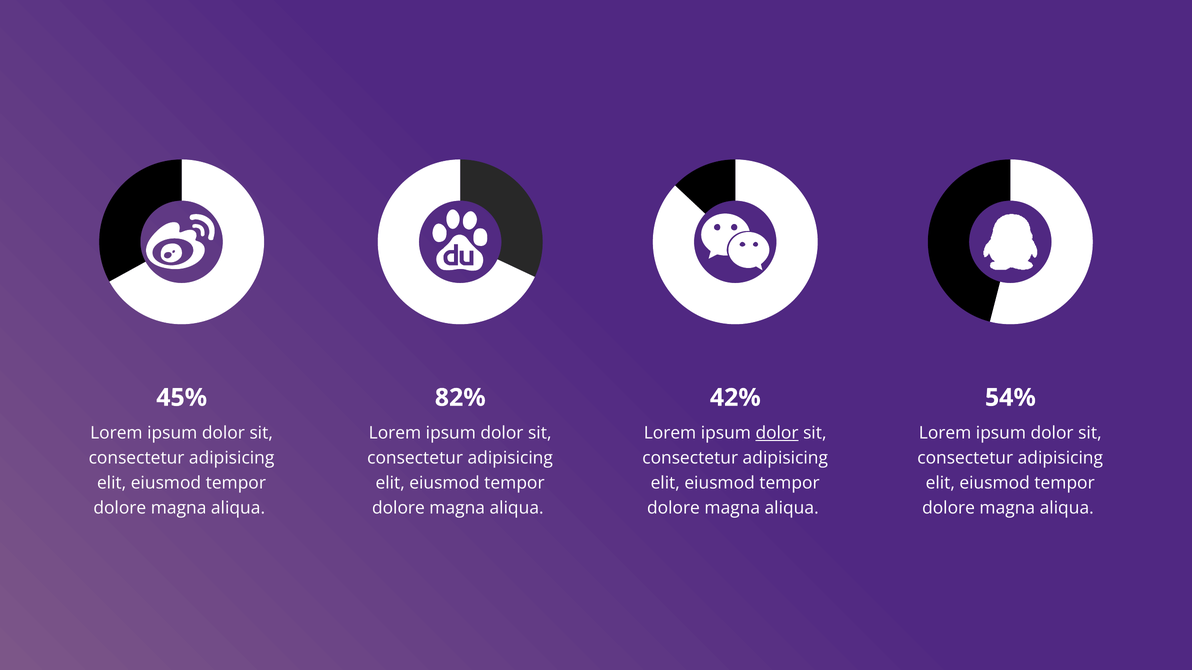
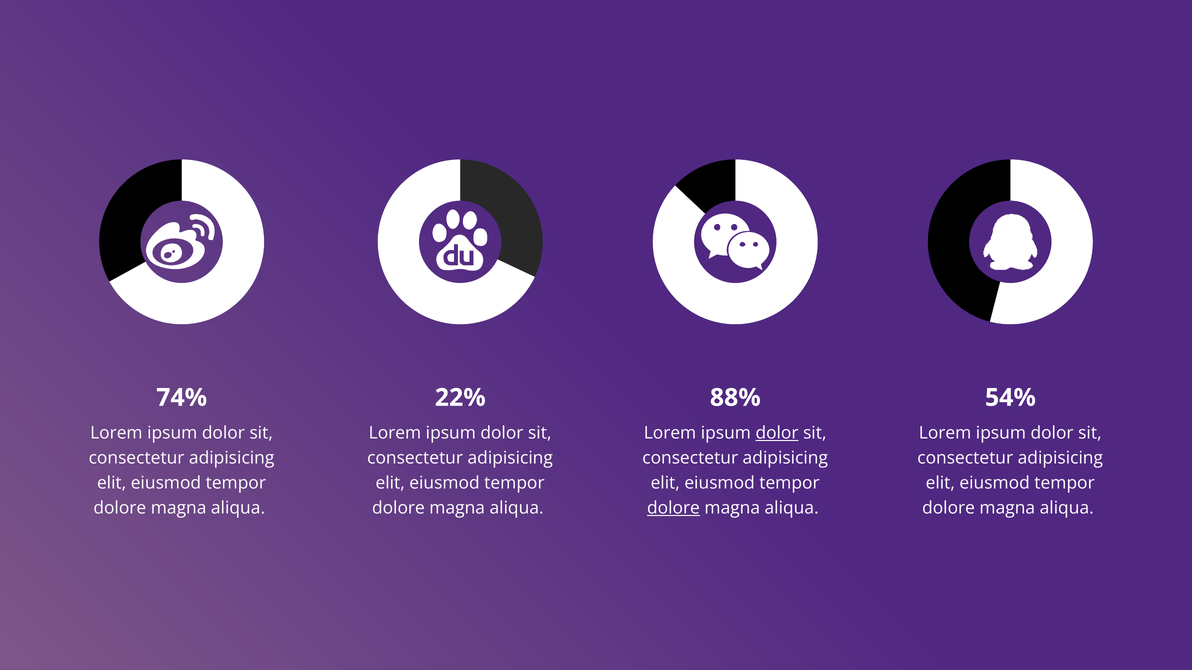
45%: 45% -> 74% (182, 398)
82%: 82% -> 22% (460, 398)
42%: 42% -> 88% (735, 398)
dolore underline: none -> present (673, 508)
